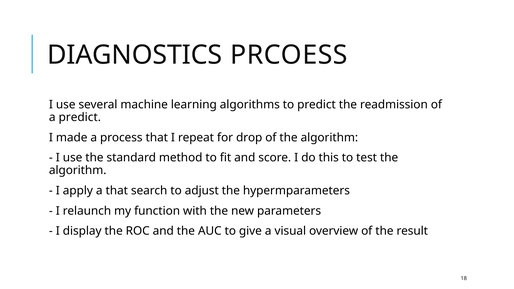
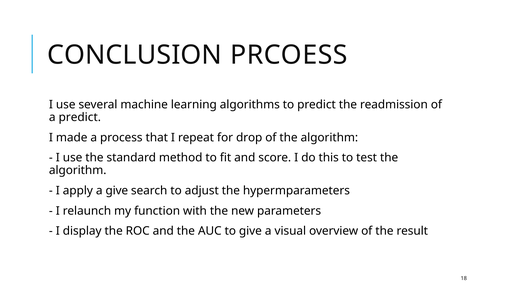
DIAGNOSTICS: DIAGNOSTICS -> CONCLUSION (134, 55)
a that: that -> give (117, 191)
